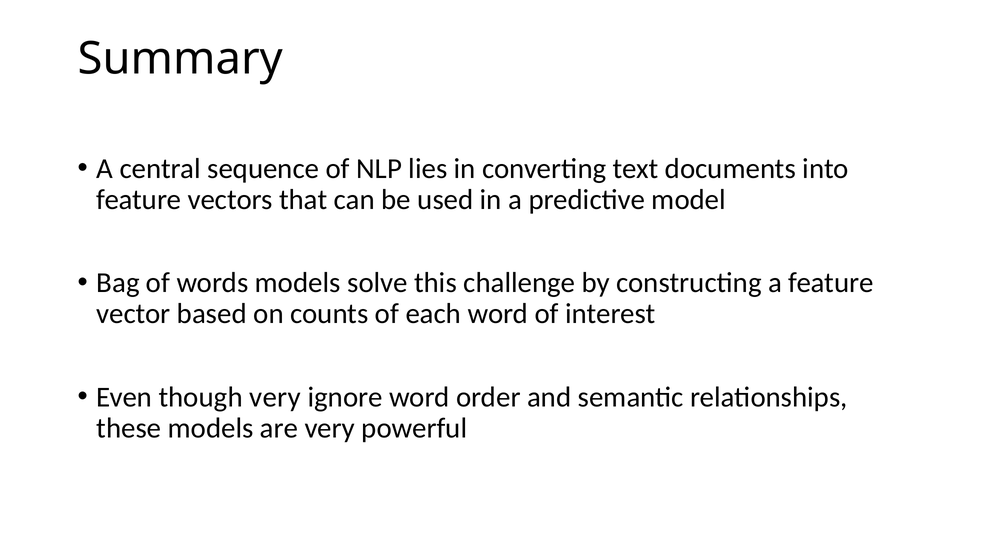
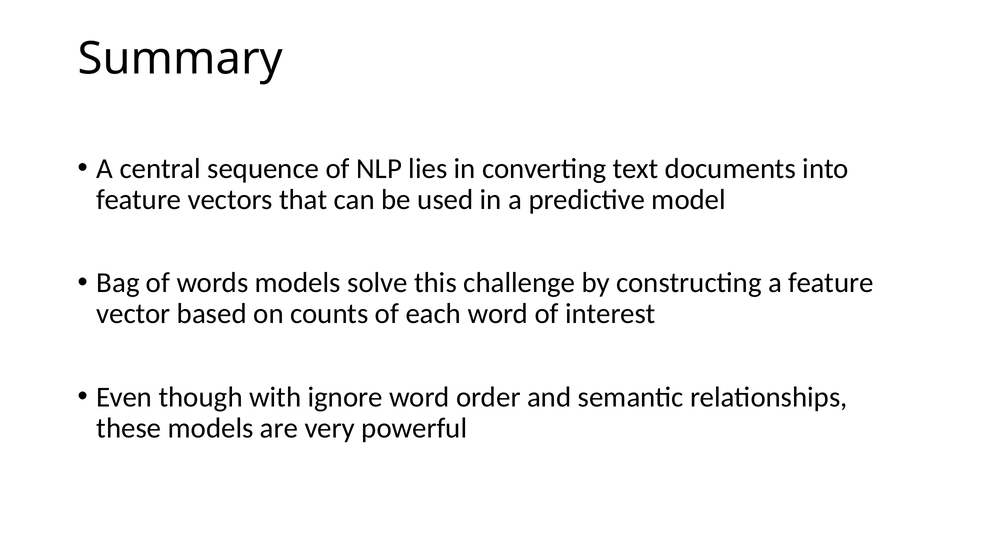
though very: very -> with (275, 397)
